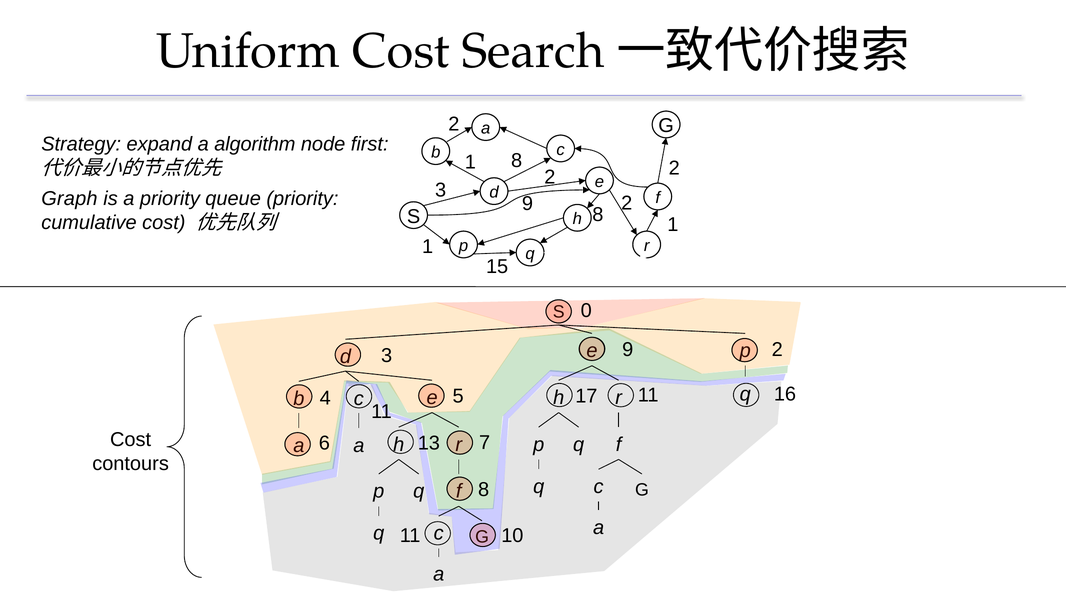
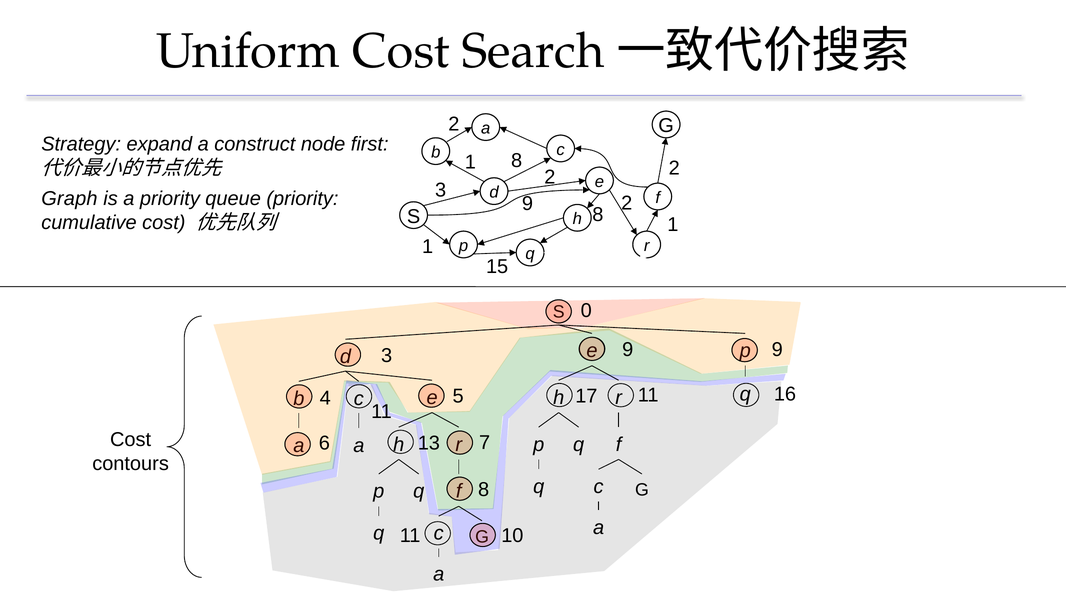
algorithm: algorithm -> construct (255, 144)
9 2: 2 -> 9 (777, 349)
